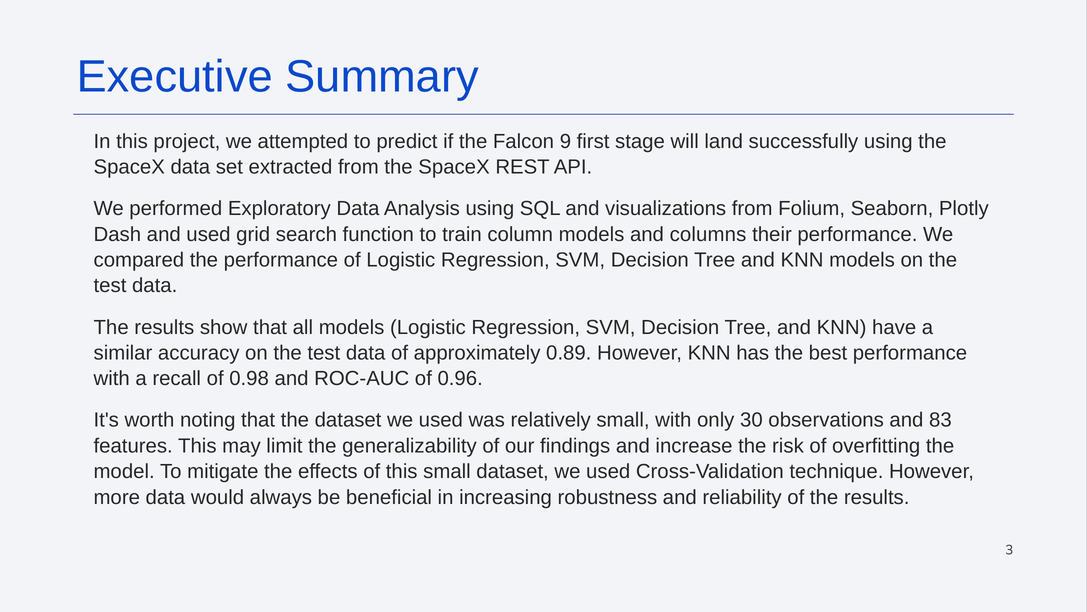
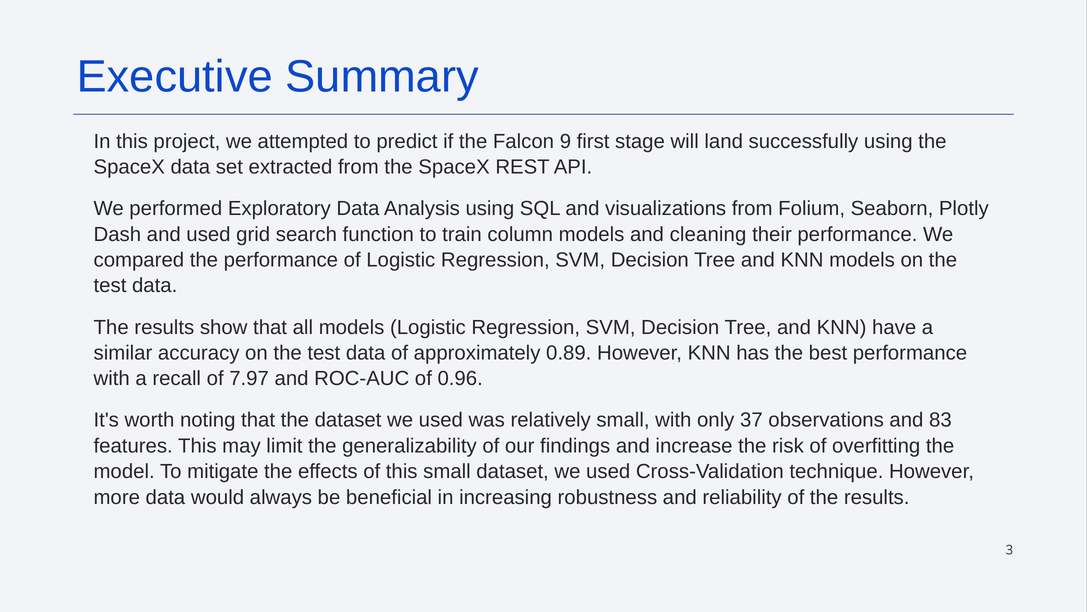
columns: columns -> cleaning (708, 234)
0.98: 0.98 -> 7.97 (249, 378)
30: 30 -> 37 (751, 420)
